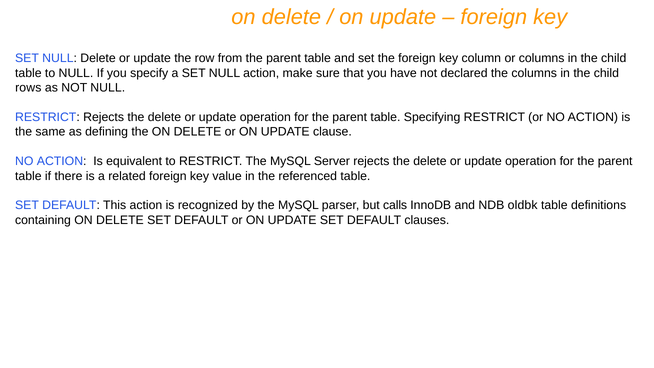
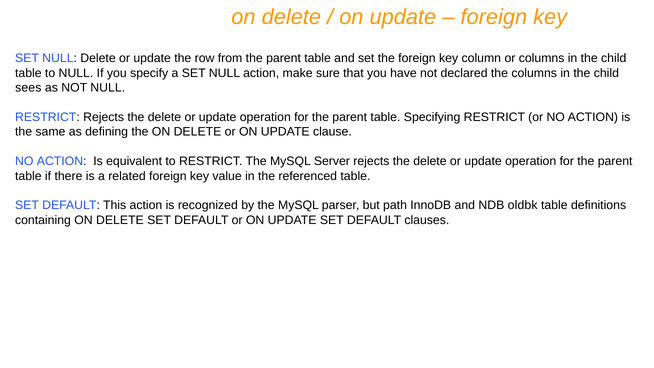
rows: rows -> sees (28, 88)
calls: calls -> path (395, 205)
